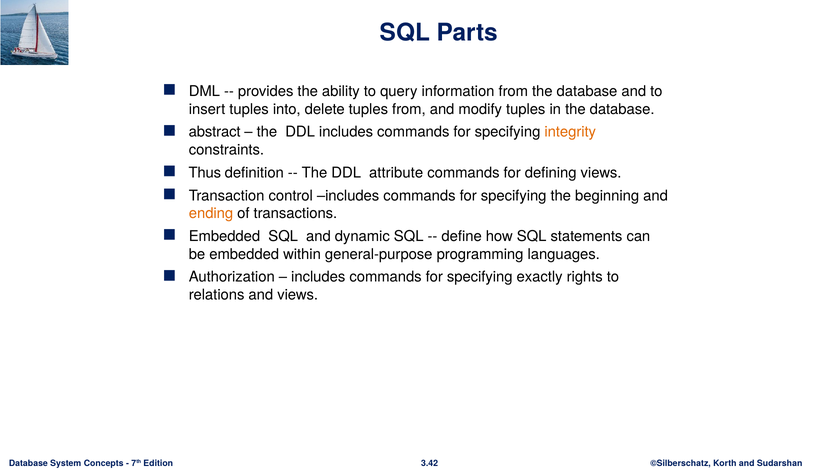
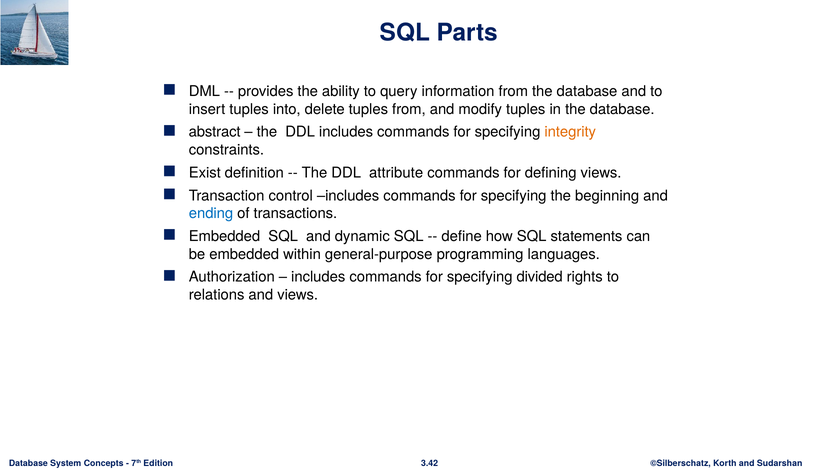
Thus: Thus -> Exist (205, 173)
ending colour: orange -> blue (211, 213)
exactly: exactly -> divided (540, 277)
